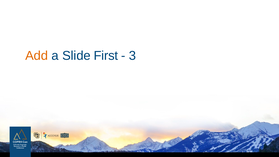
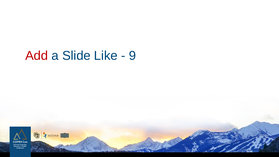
Add colour: orange -> red (37, 56)
First: First -> Like (106, 56)
3: 3 -> 9 (133, 56)
